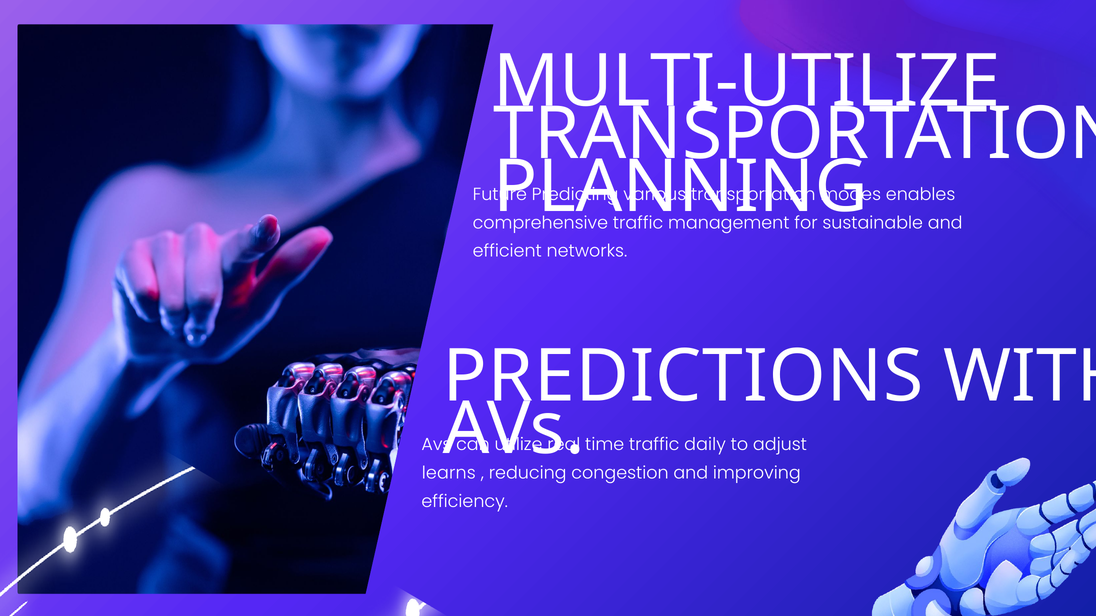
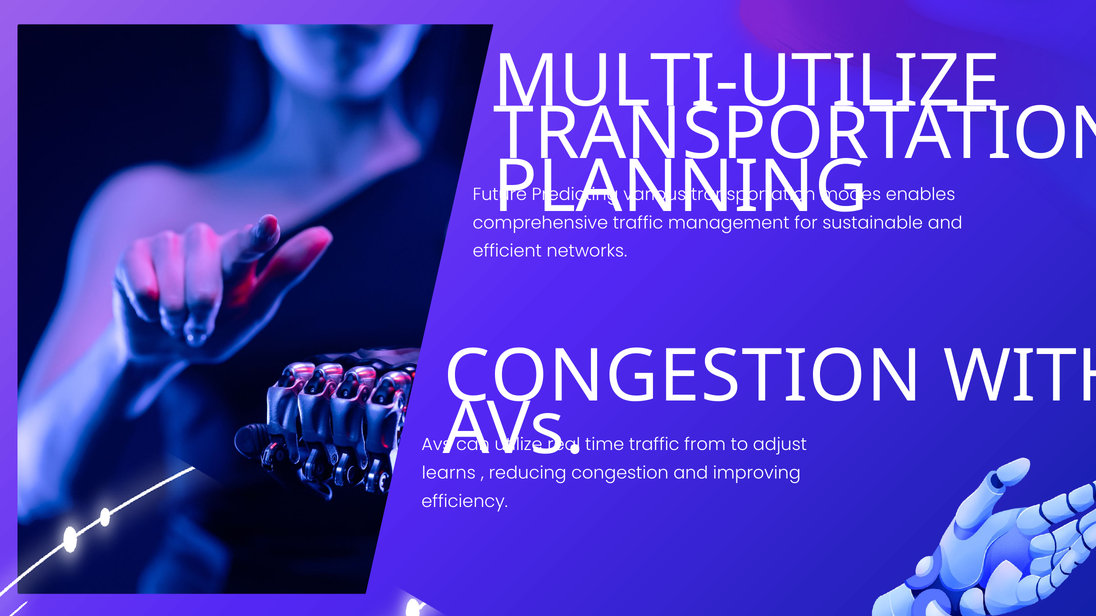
PREDICTIONS: PREDICTIONS -> CONGESTION (683, 377)
daily: daily -> from (705, 445)
